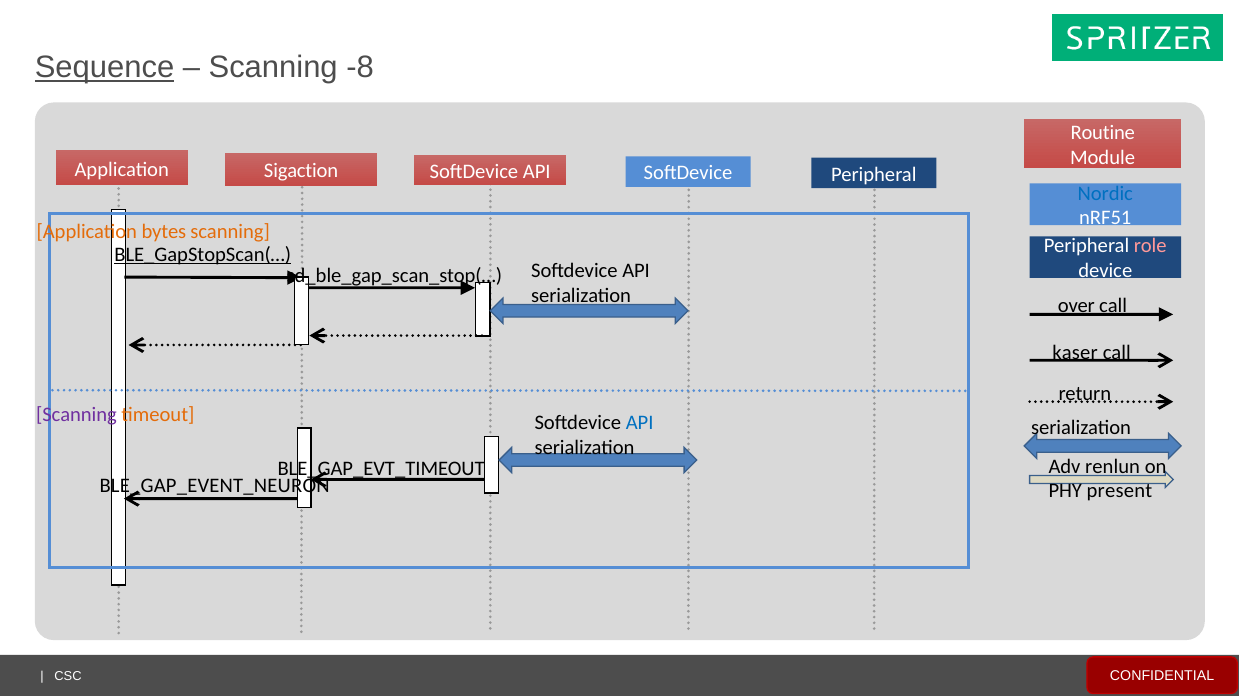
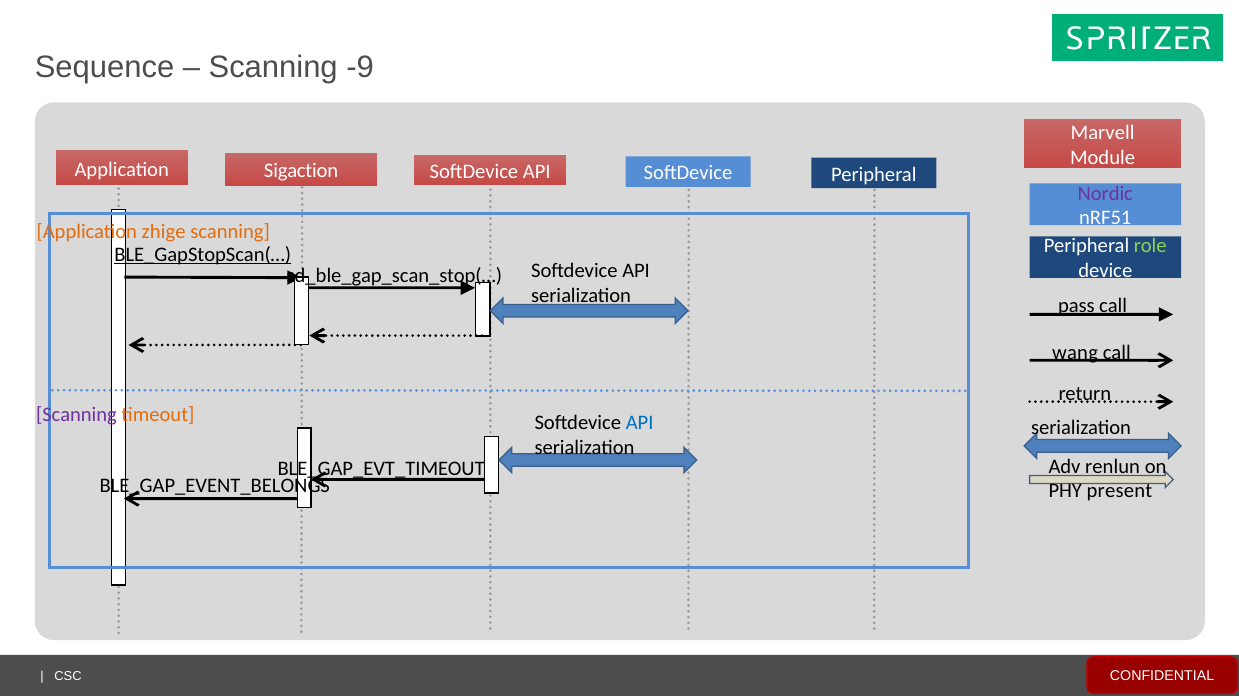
Sequence underline: present -> none (105, 68)
-8: -8 -> -9 (360, 68)
Routine: Routine -> Marvell (1103, 133)
Nordic colour: blue -> purple (1105, 194)
bytes: bytes -> zhige (164, 232)
role colour: pink -> light green (1150, 246)
over: over -> pass (1076, 305)
kaser: kaser -> wang (1075, 353)
BLE_GAP_EVENT_NEURON: BLE_GAP_EVENT_NEURON -> BLE_GAP_EVENT_BELONGS (215, 486)
